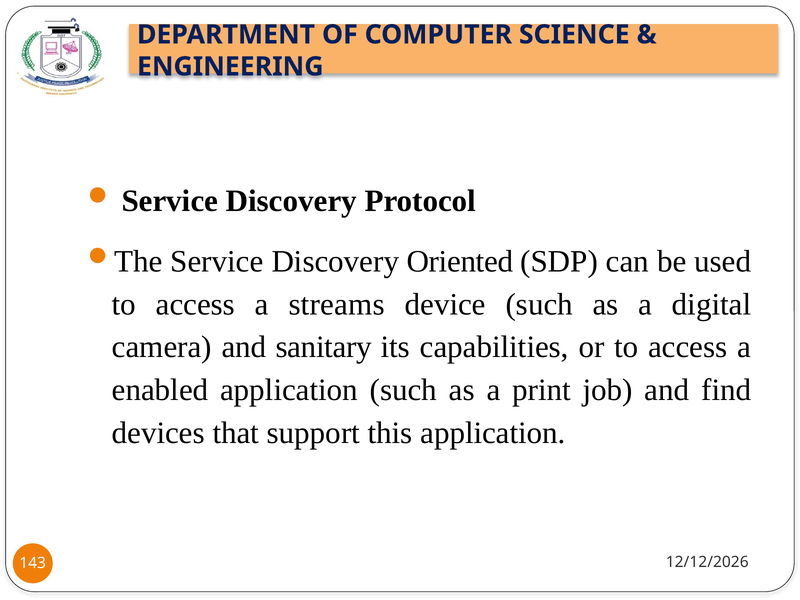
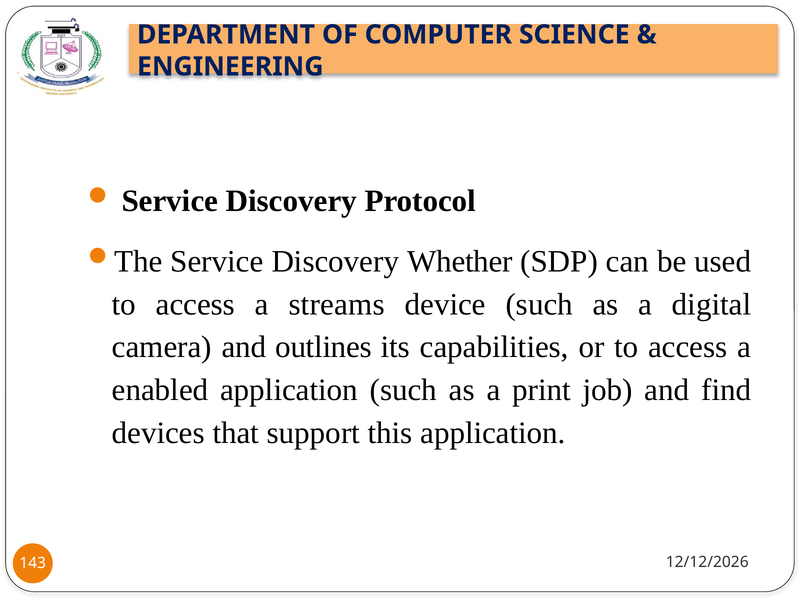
Oriented: Oriented -> Whether (460, 261)
sanitary: sanitary -> outlines (324, 347)
